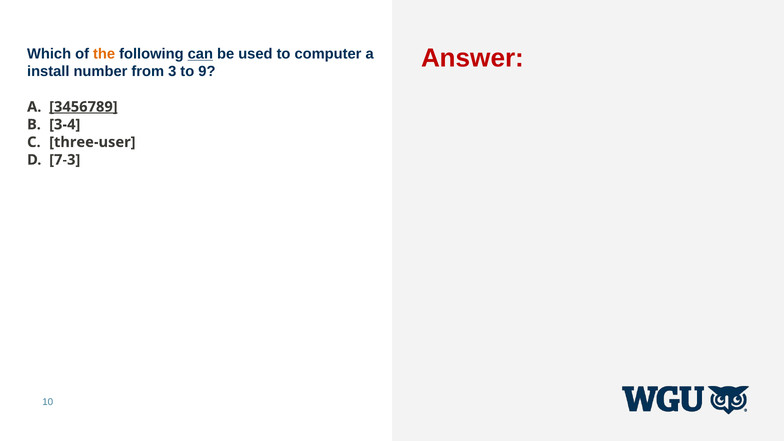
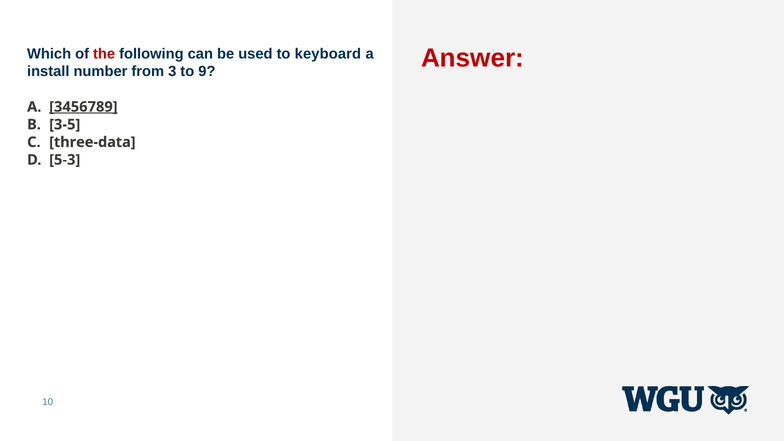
the colour: orange -> red (104, 54)
can underline: present -> none (200, 54)
computer: computer -> keyboard (328, 54)
3-4: 3-4 -> 3-5 (65, 125)
three-user: three-user -> three-data (92, 142)
7-3: 7-3 -> 5-3 (65, 160)
